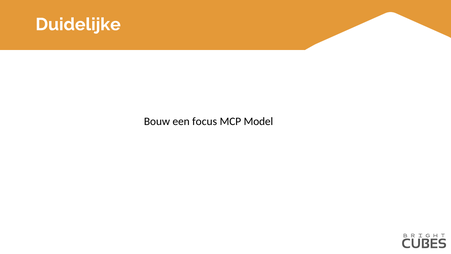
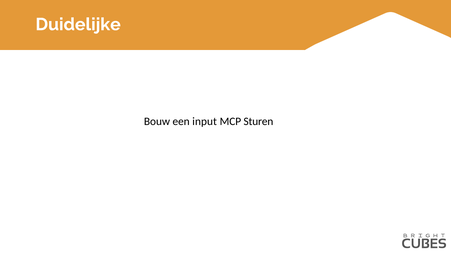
focus: focus -> input (205, 121)
Model: Model -> Sturen (258, 121)
